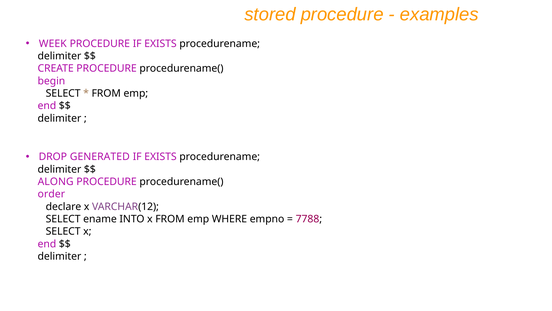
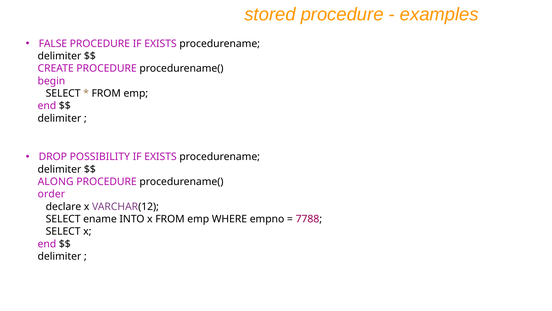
WEEK: WEEK -> FALSE (53, 44)
GENERATED: GENERATED -> POSSIBILITY (100, 157)
